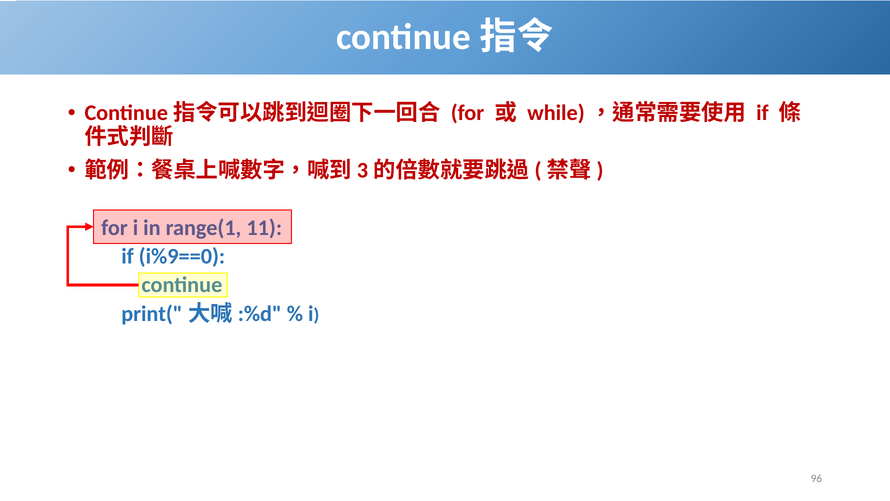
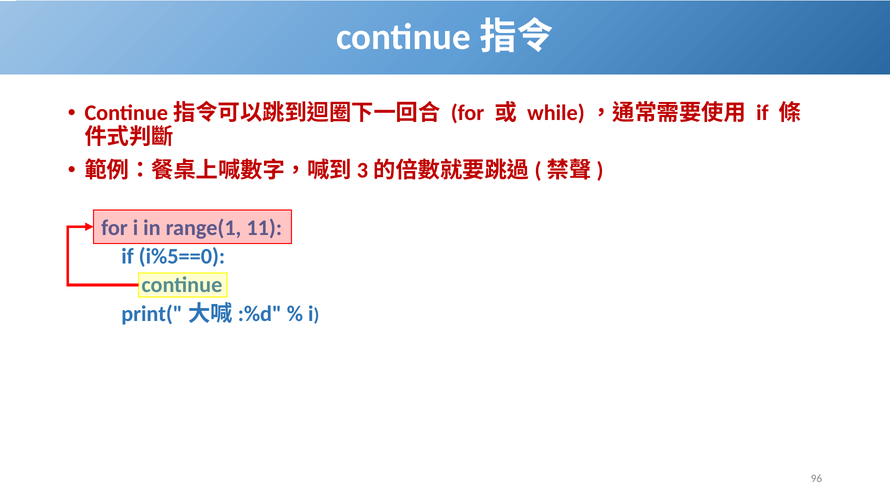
i%9==0: i%9==0 -> i%5==0 (182, 256)
